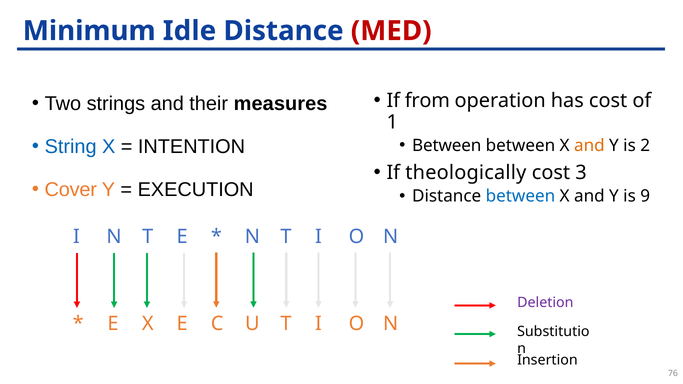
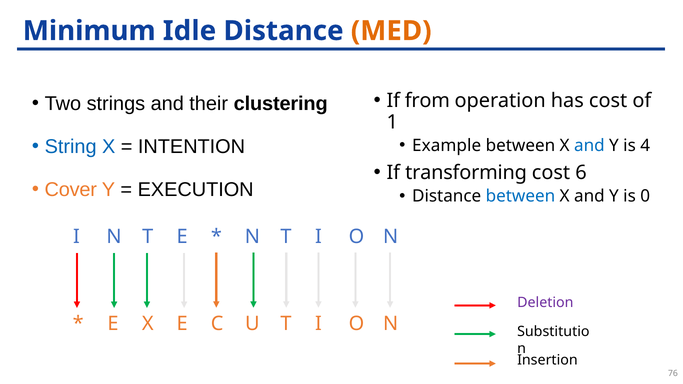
MED colour: red -> orange (391, 31)
measures: measures -> clustering (281, 104)
Between: Between -> Example (447, 146)
and colour: orange -> blue (589, 146)
2: 2 -> 4 (645, 146)
theologically: theologically -> transforming (466, 173)
3: 3 -> 6 (581, 173)
9: 9 -> 0 (645, 196)
